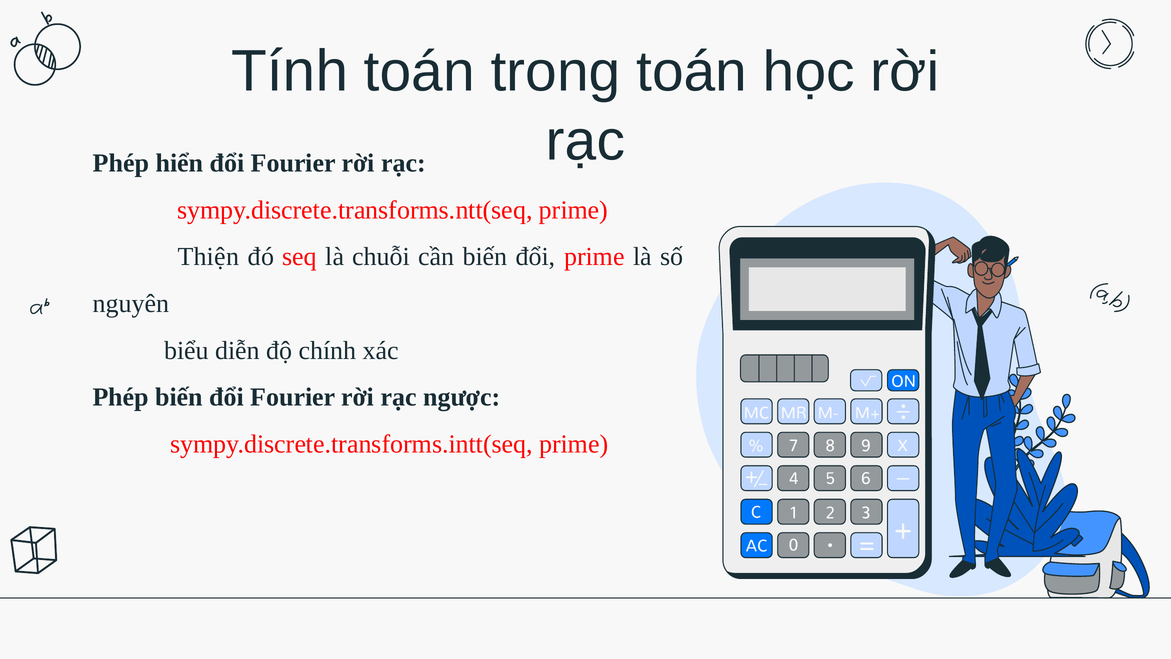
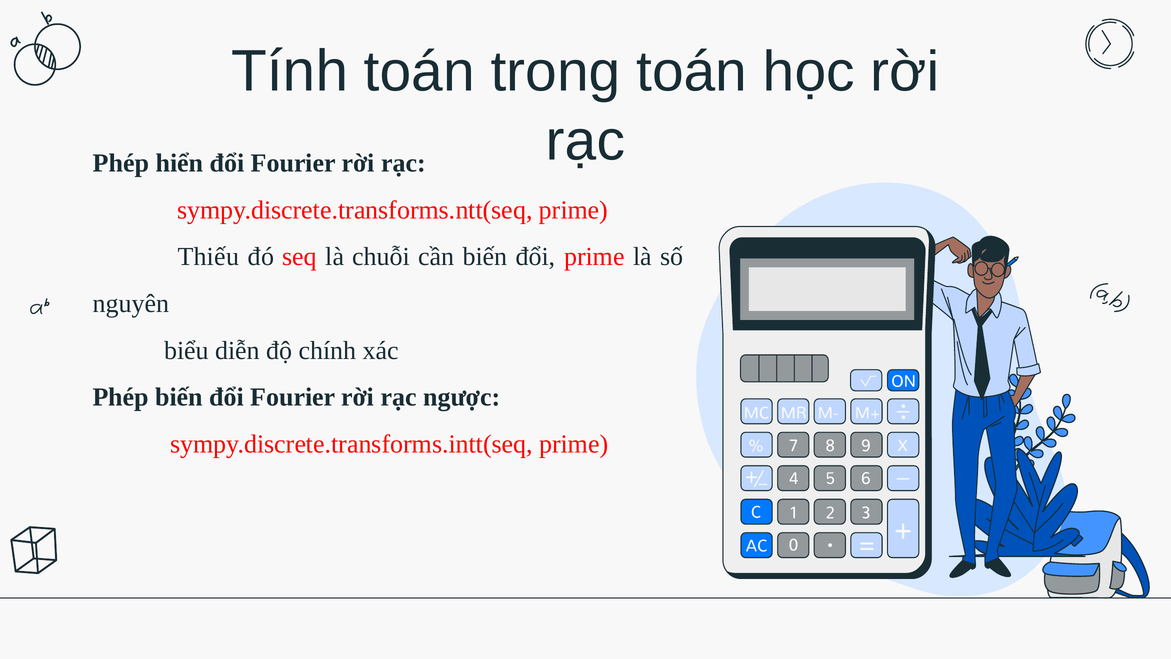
Thiện: Thiện -> Thiếu (208, 257)
